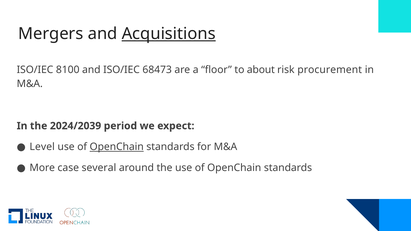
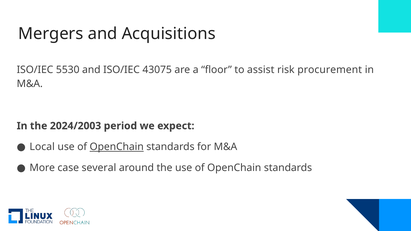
Acquisitions underline: present -> none (169, 34)
8100: 8100 -> 5530 (68, 70)
68473: 68473 -> 43075 (157, 70)
about: about -> assist (261, 70)
2024/2039: 2024/2039 -> 2024/2003 (76, 126)
Level: Level -> Local (42, 147)
